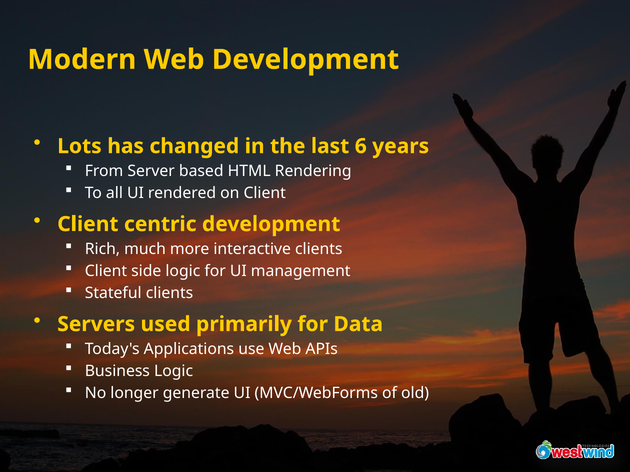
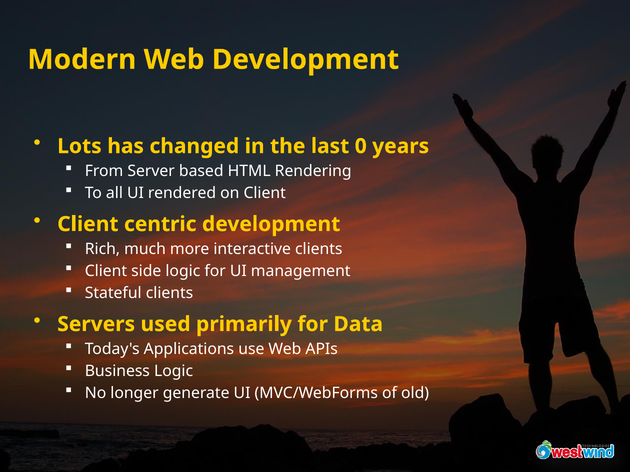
6: 6 -> 0 (361, 146)
